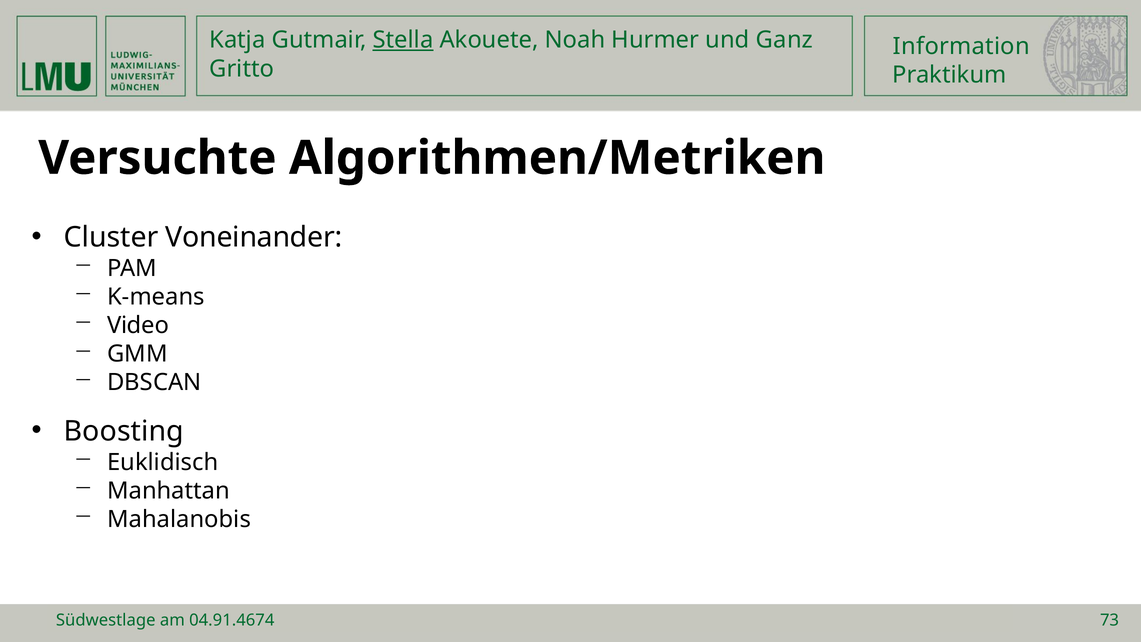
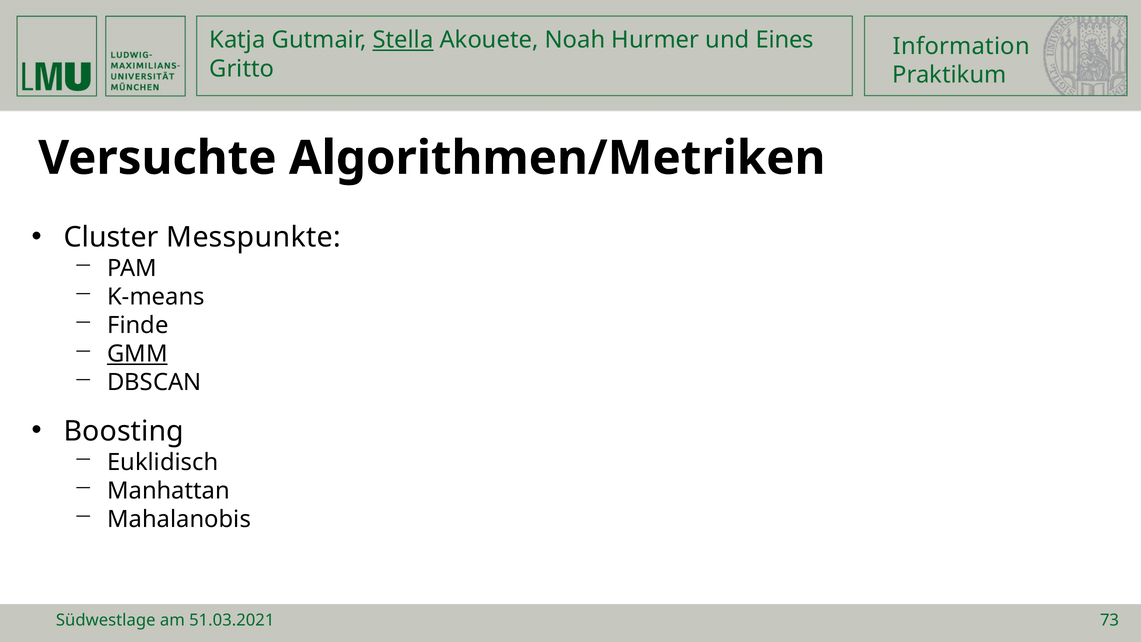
Ganz: Ganz -> Eines (785, 40)
Voneinander: Voneinander -> Messpunkte (254, 237)
Video: Video -> Finde (138, 325)
GMM underline: none -> present (137, 354)
04.91.4674: 04.91.4674 -> 51.03.2021 (232, 620)
